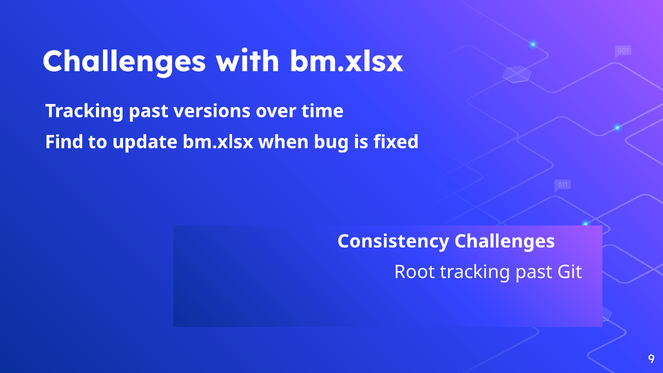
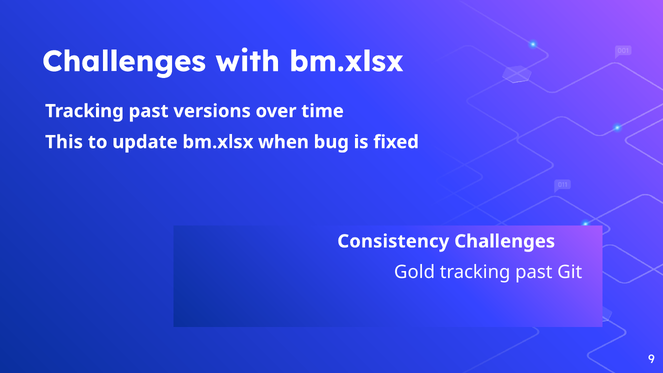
Find: Find -> This (64, 142)
Root: Root -> Gold (415, 272)
